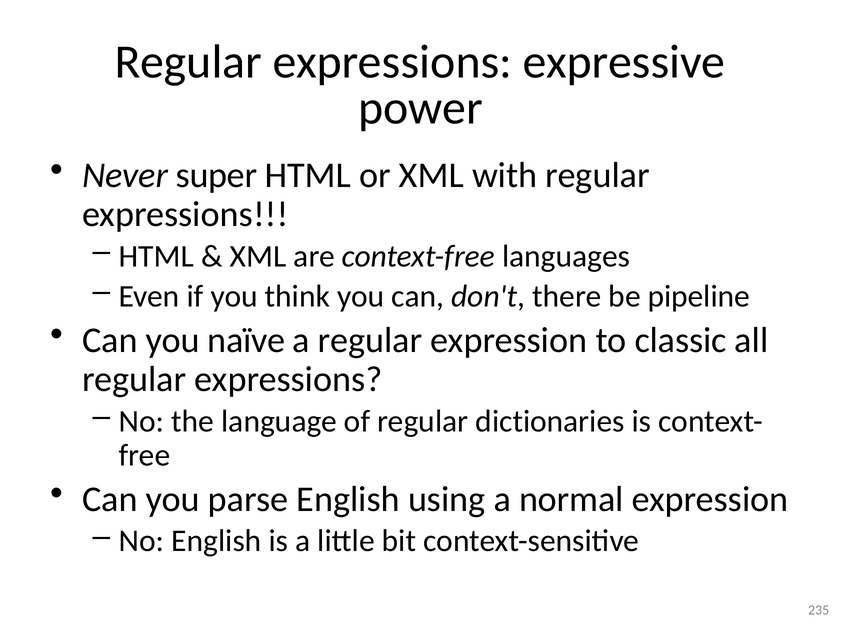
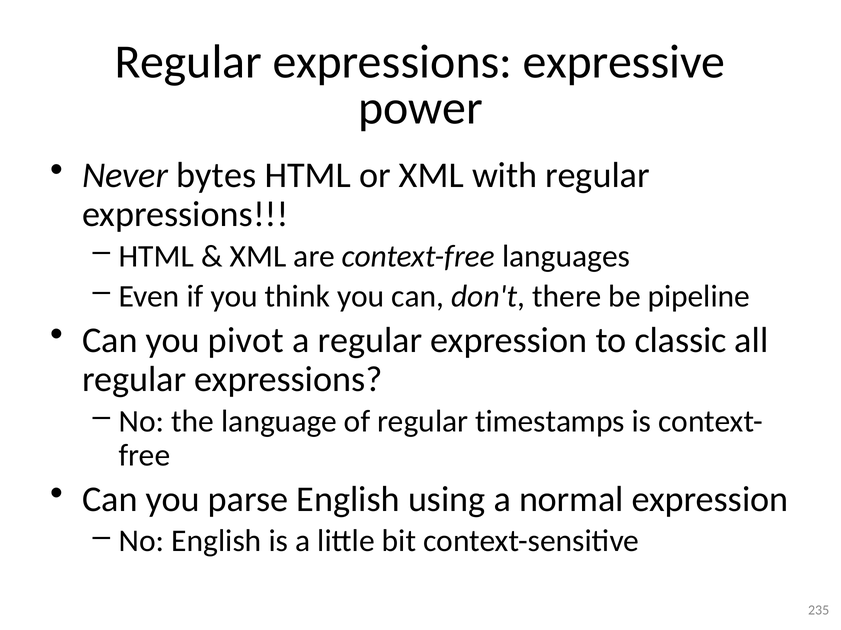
super: super -> bytes (216, 176)
naïve: naïve -> pivot (246, 341)
dictionaries: dictionaries -> timestamps (550, 422)
